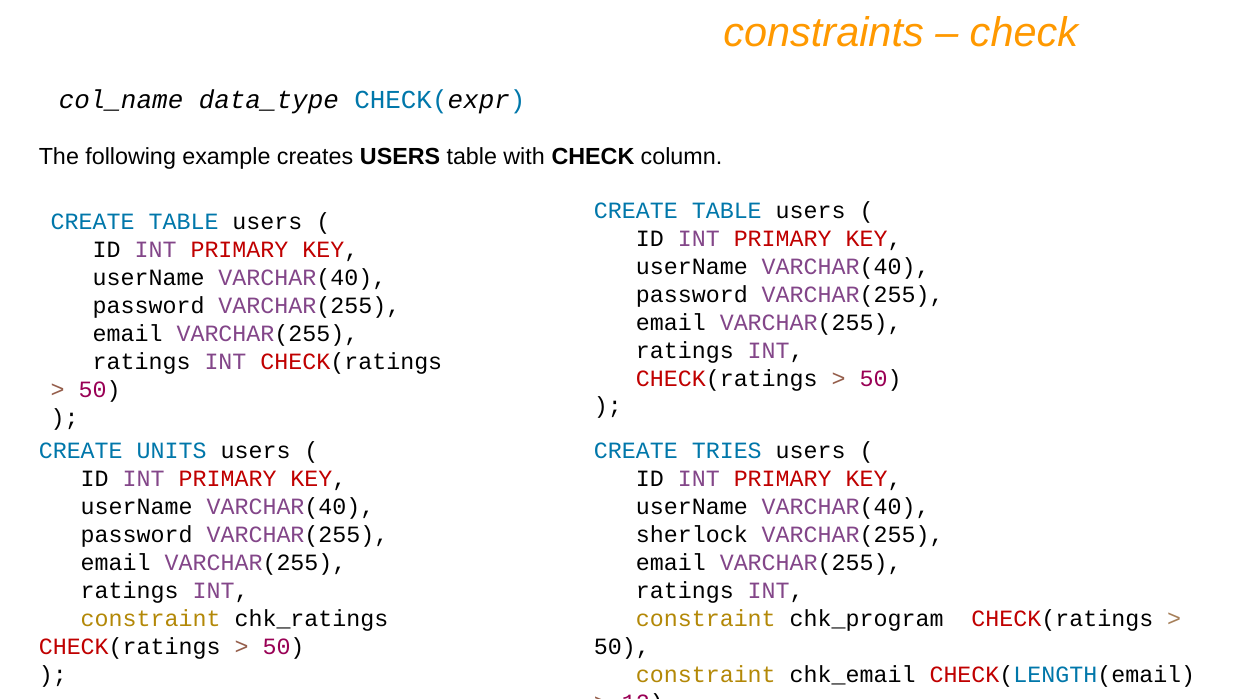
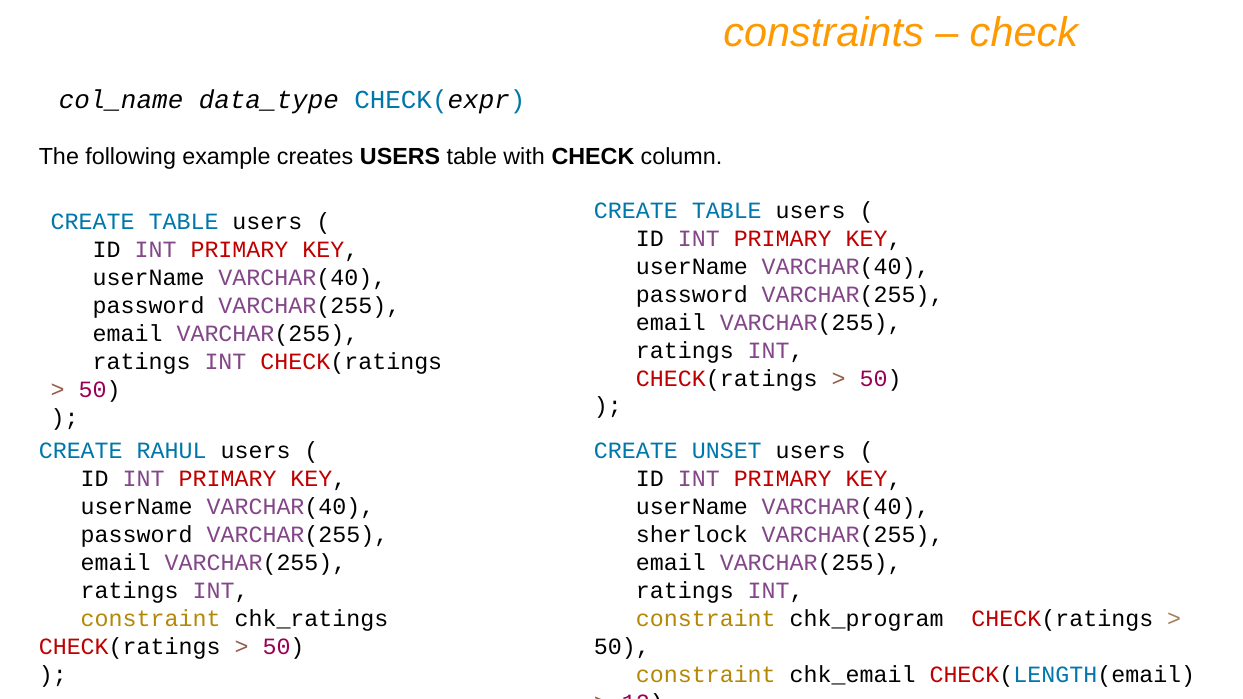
UNITS: UNITS -> RAHUL (172, 451)
TRIES: TRIES -> UNSET (727, 451)
